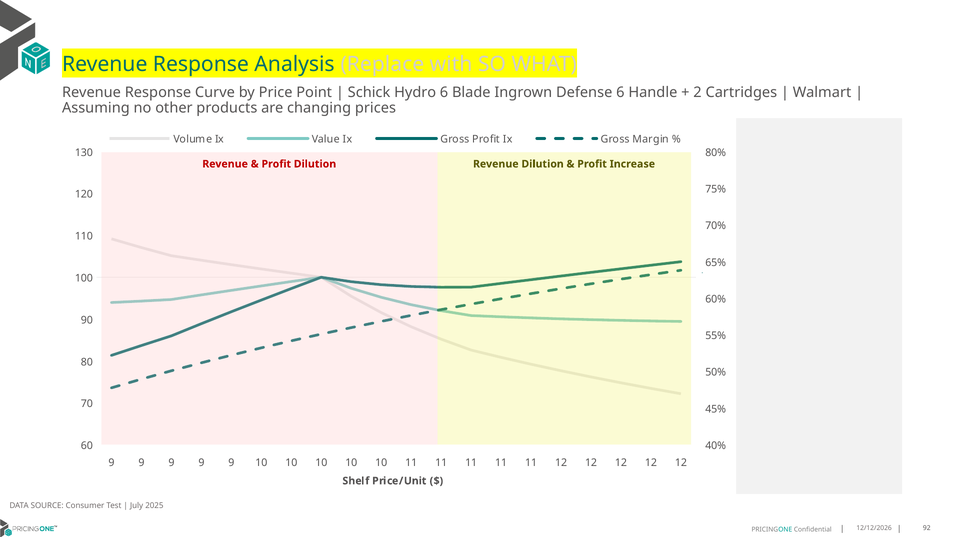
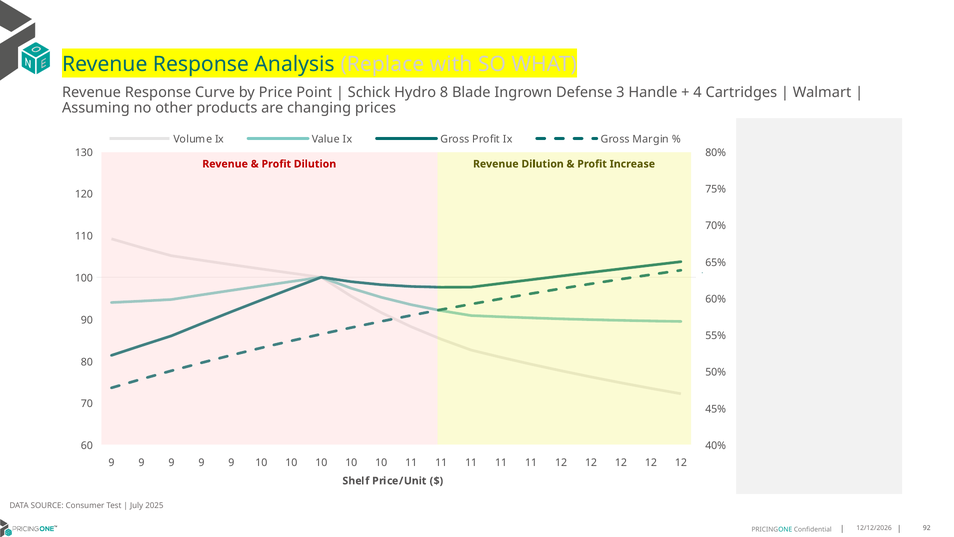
Hydro 6: 6 -> 8 (444, 92)
Defense 6: 6 -> 3 (620, 92)
2: 2 -> 4 (698, 92)
